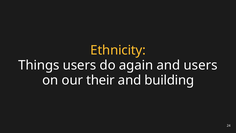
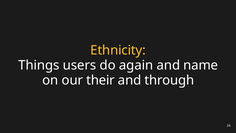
and users: users -> name (201, 65)
building: building -> through (169, 80)
